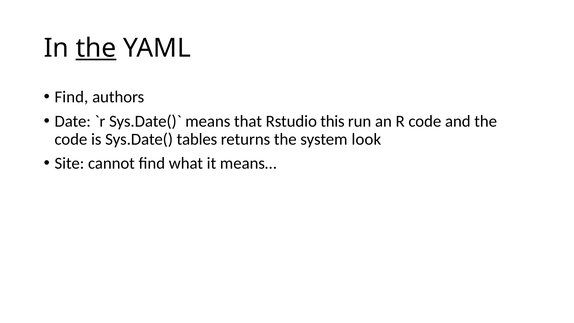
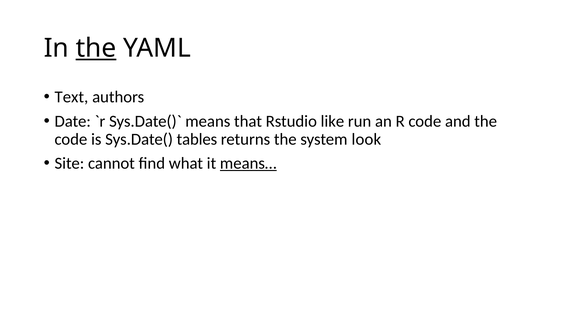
Find: Find -> Text (71, 97)
this: this -> like (332, 121)
means… underline: none -> present (248, 163)
